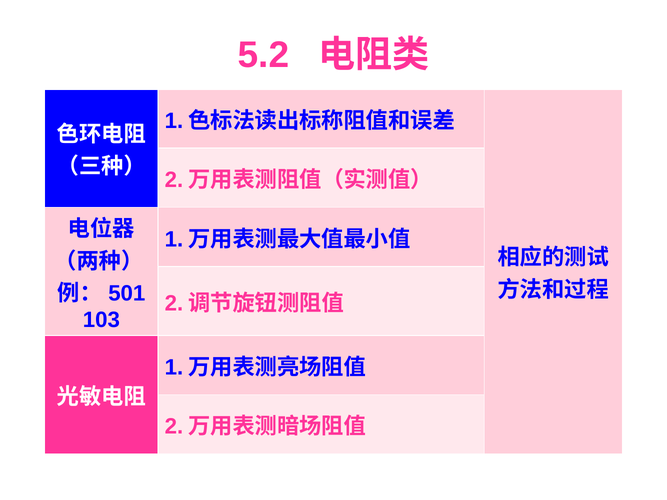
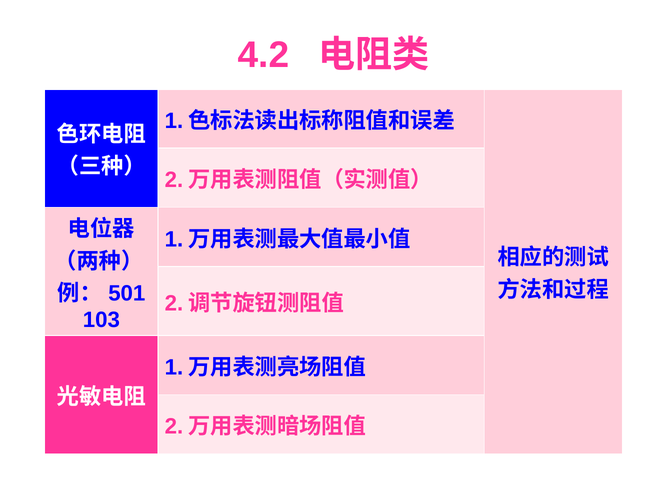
5.2: 5.2 -> 4.2 (264, 55)
